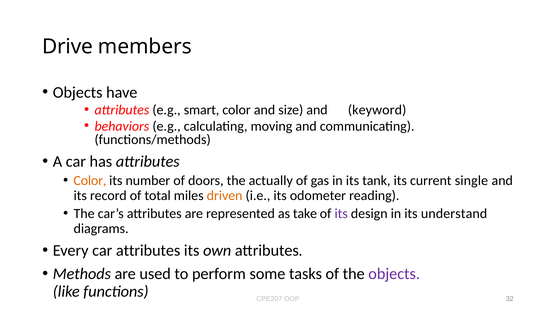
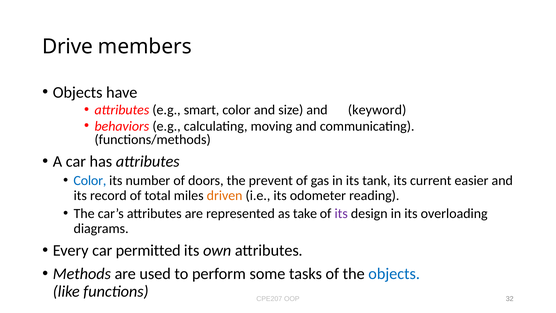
Color colour: orange -> blue (90, 180)
actually: actually -> prevent (271, 180)
single: single -> easier (472, 180)
understand: understand -> overloading (454, 213)
car attributes: attributes -> permitted (148, 250)
objects colour: purple -> blue (394, 274)
